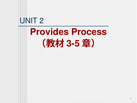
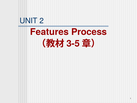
Provides: Provides -> Features (49, 32)
